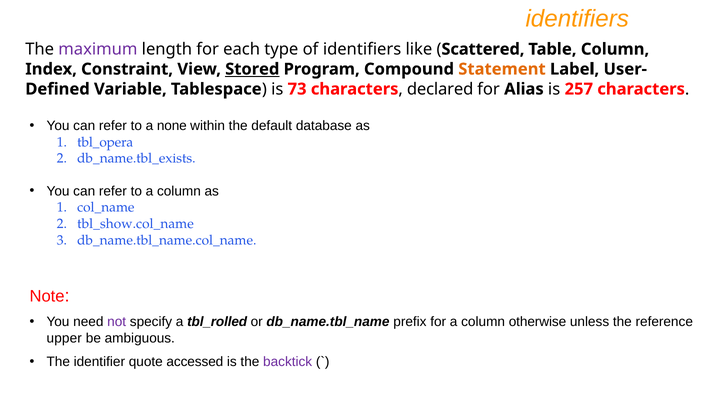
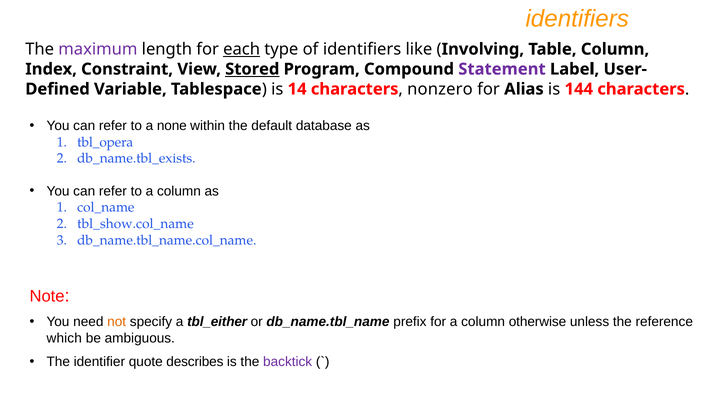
each underline: none -> present (242, 49)
Scattered: Scattered -> Involving (483, 49)
Statement colour: orange -> purple (502, 69)
73: 73 -> 14 (297, 89)
declared: declared -> nonzero (440, 89)
257: 257 -> 144 (579, 89)
not colour: purple -> orange (117, 322)
tbl_rolled: tbl_rolled -> tbl_either (217, 322)
upper: upper -> which (64, 338)
accessed: accessed -> describes (195, 362)
